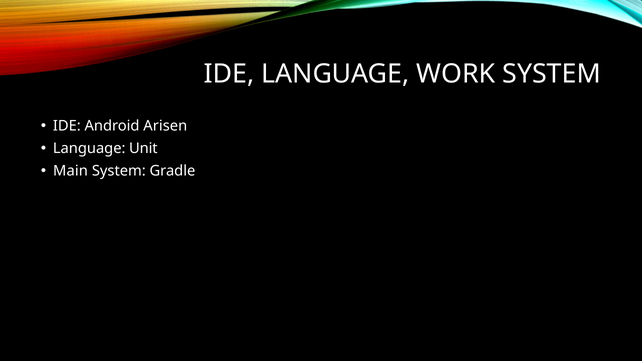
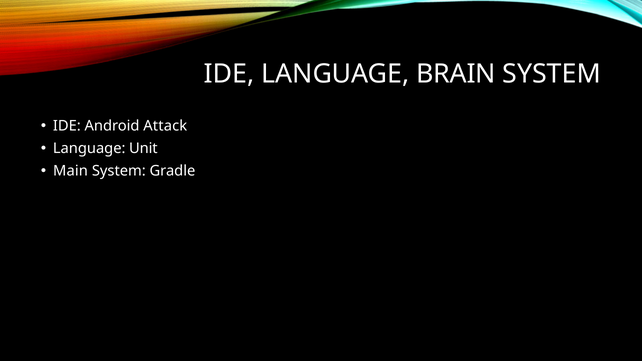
WORK: WORK -> BRAIN (456, 74)
Arisen: Arisen -> Attack (165, 126)
